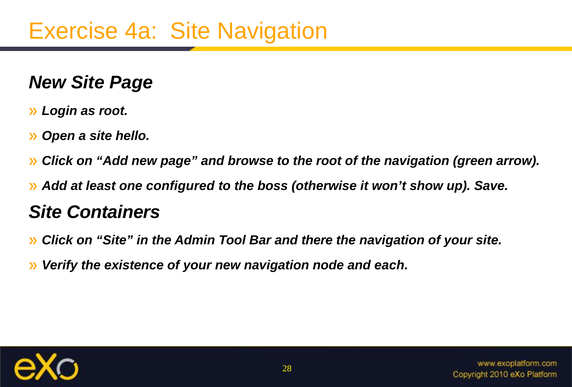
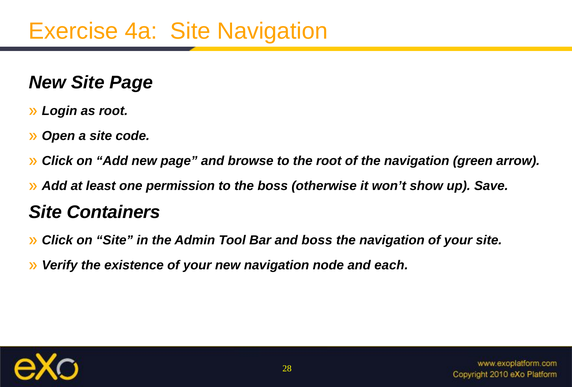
hello: hello -> code (133, 136)
configured: configured -> permission (180, 186)
and there: there -> boss (317, 241)
